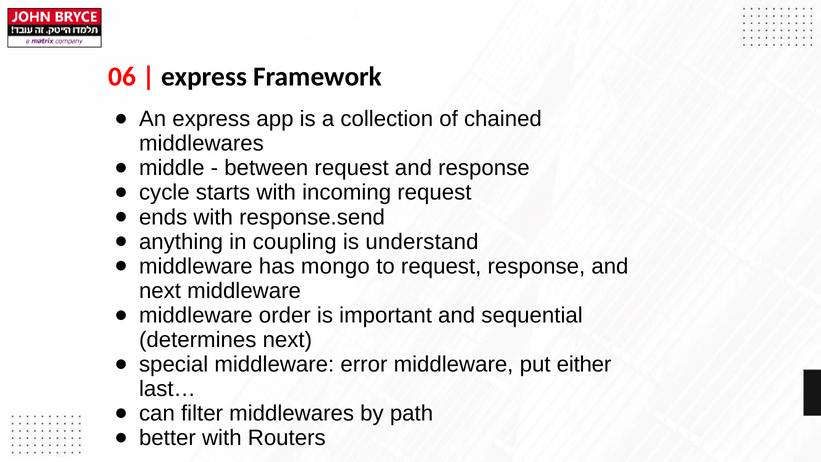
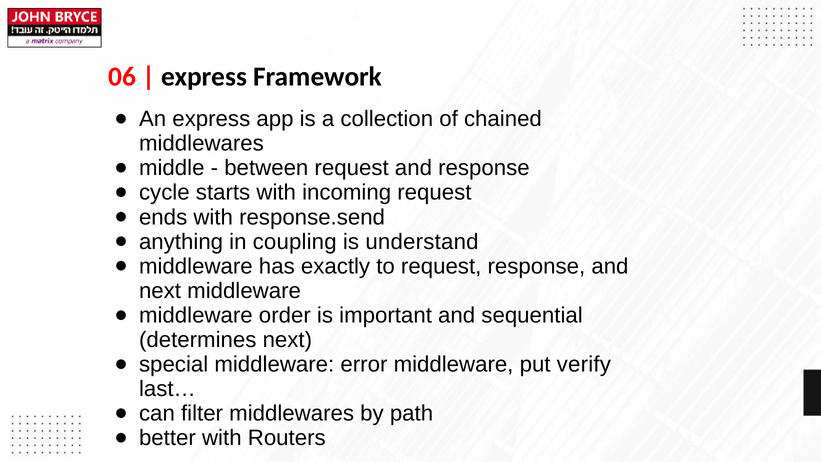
mongo: mongo -> exactly (336, 266)
either: either -> verify (584, 364)
